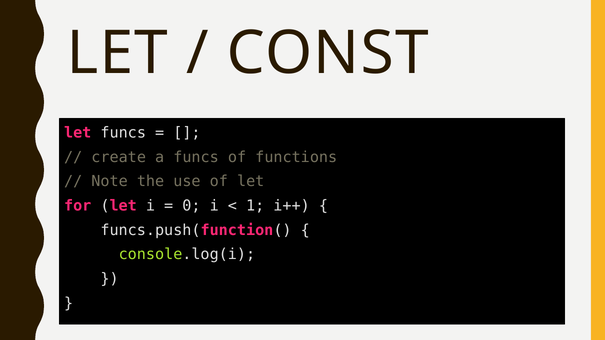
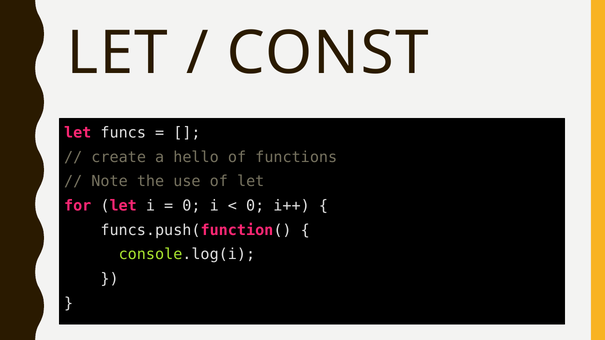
a funcs: funcs -> hello (196, 157)
1: 1 -> 0 (255, 206)
